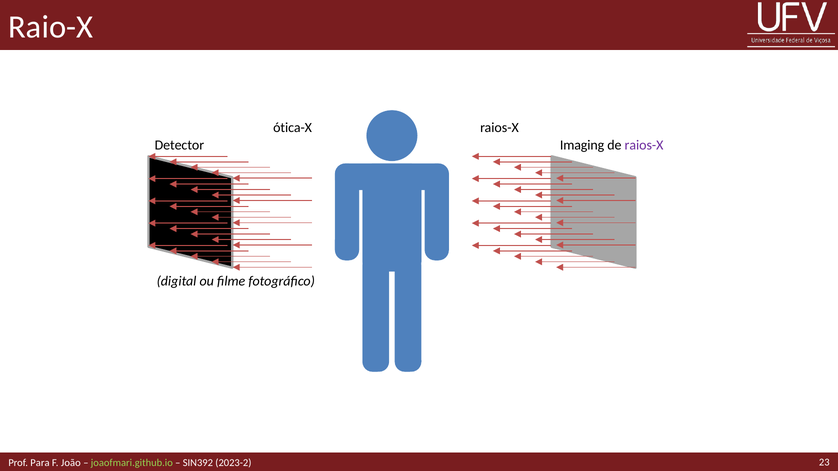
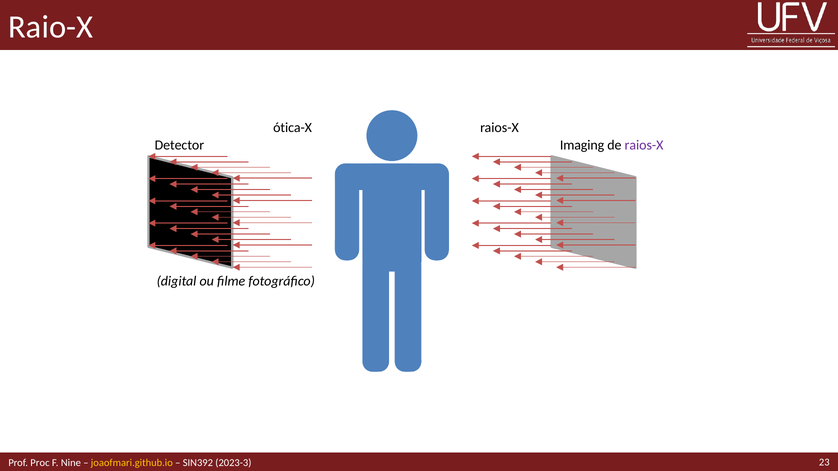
Para: Para -> Proc (40, 463)
João: João -> Nine (71, 463)
joaofmari.github.io colour: light green -> yellow (132, 463)
2023-2: 2023-2 -> 2023-3 (233, 463)
